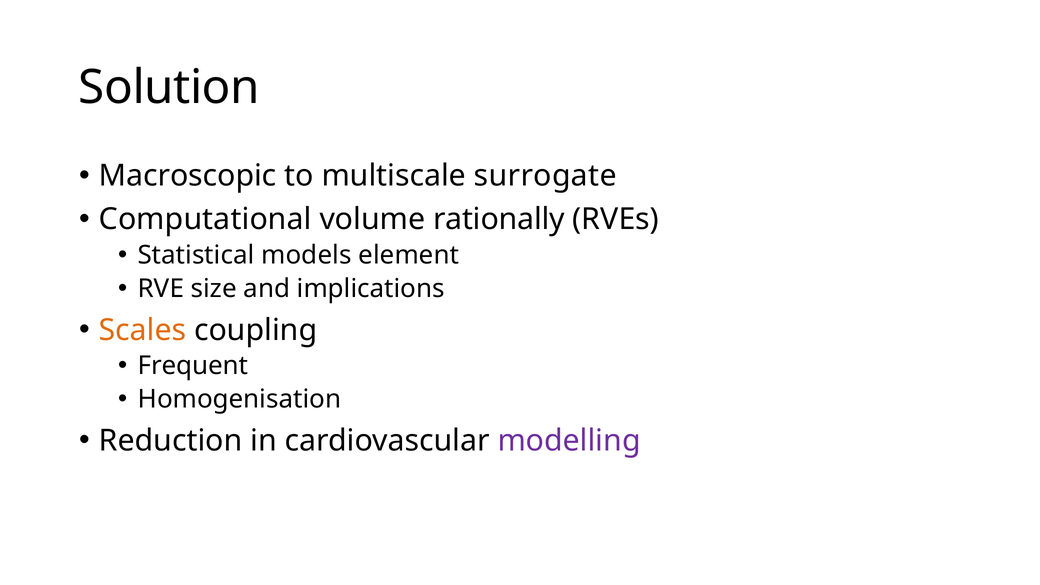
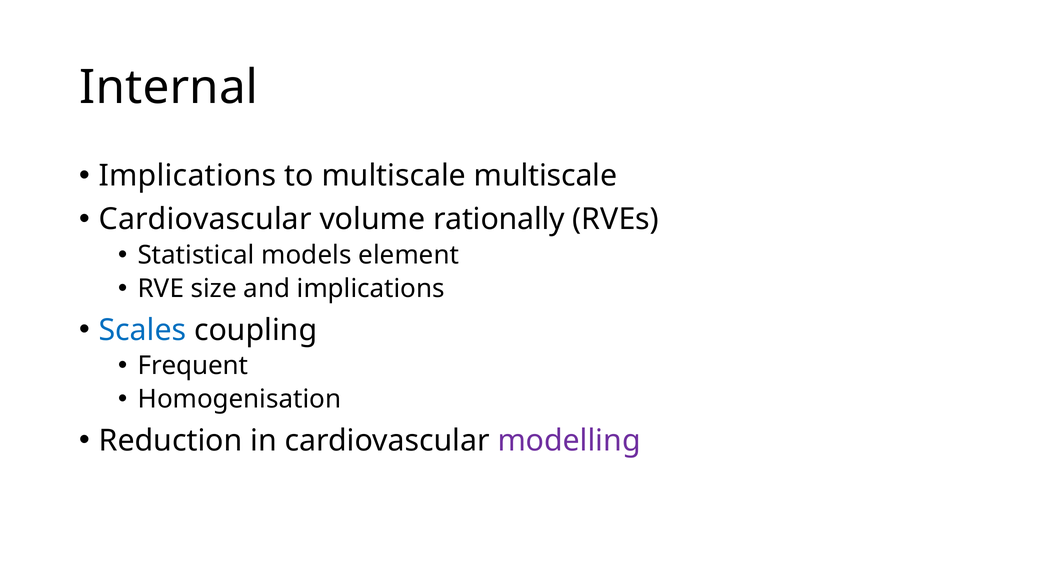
Solution: Solution -> Internal (169, 87)
Macroscopic: Macroscopic -> Implications (188, 176)
multiscale surrogate: surrogate -> multiscale (545, 176)
Computational: Computational -> Cardiovascular (205, 219)
Scales colour: orange -> blue (143, 330)
